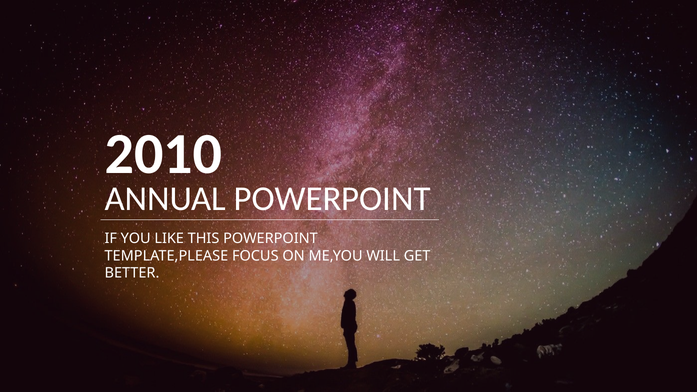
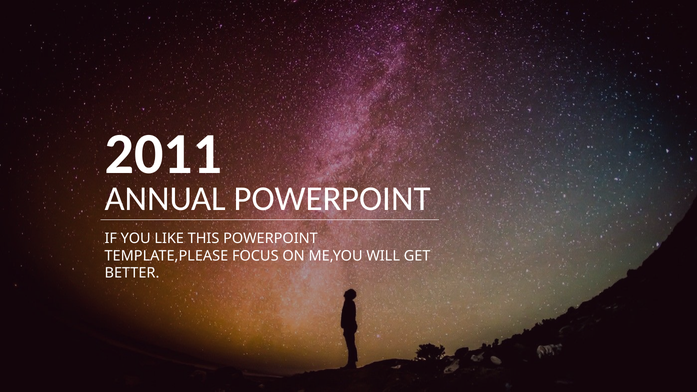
2010: 2010 -> 2011 (163, 154)
